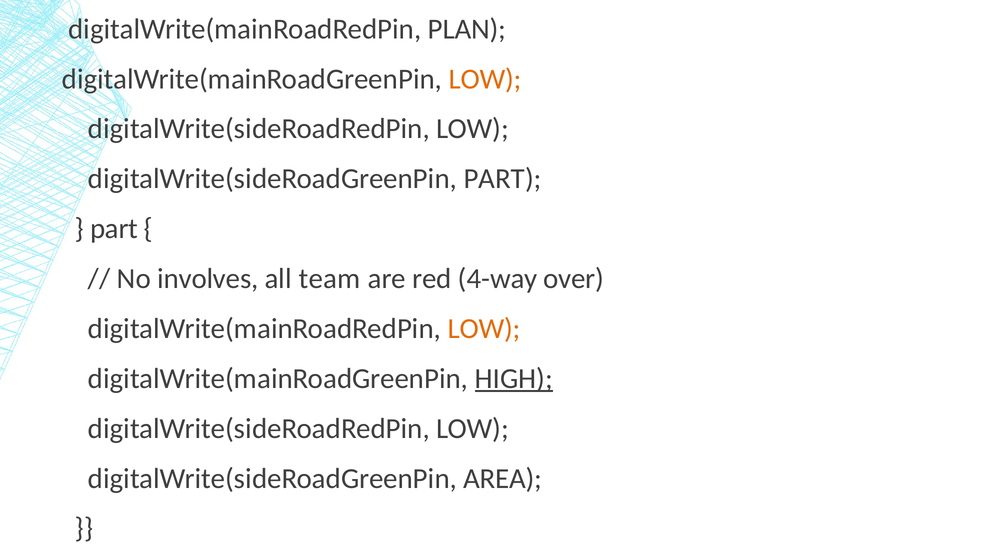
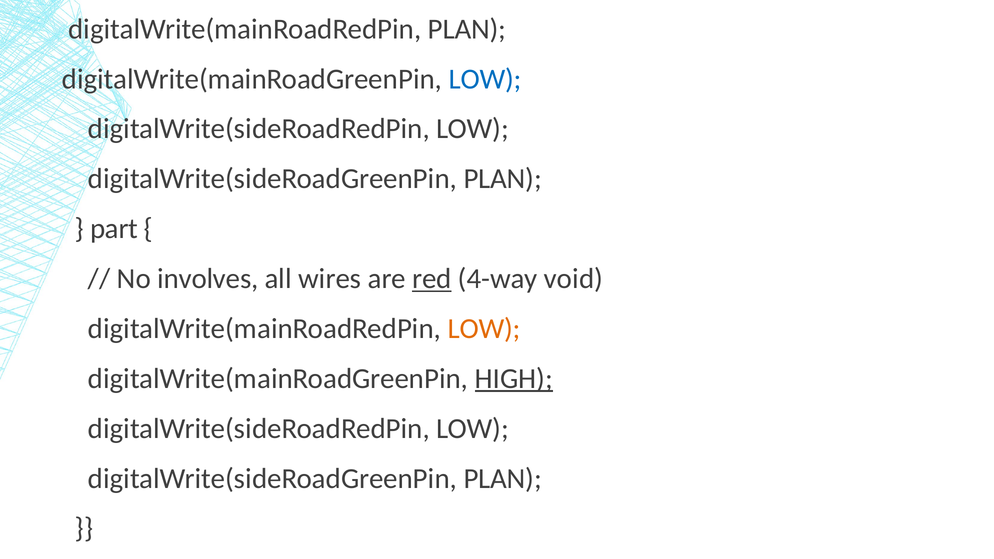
LOW colour: orange -> blue (485, 79)
PART: PART -> PLAN (503, 179)
team: team -> wires (330, 279)
red underline: none -> present (432, 279)
over: over -> void (573, 279)
AREA: AREA -> PLAN (503, 479)
